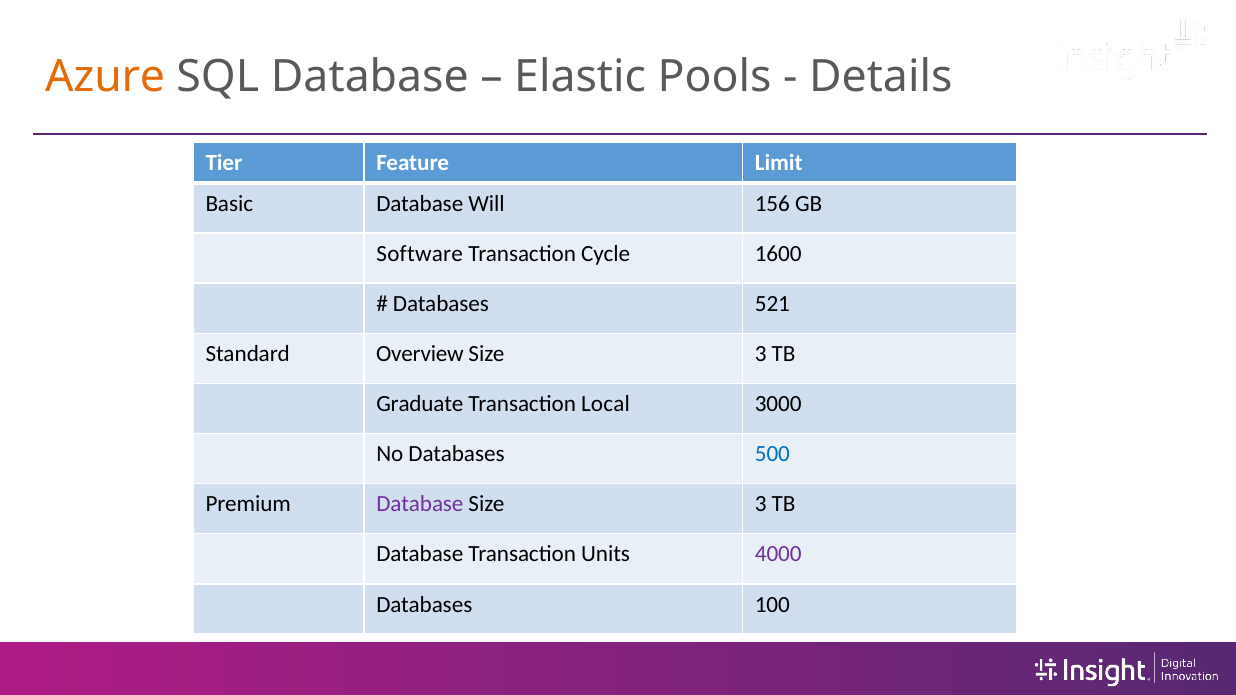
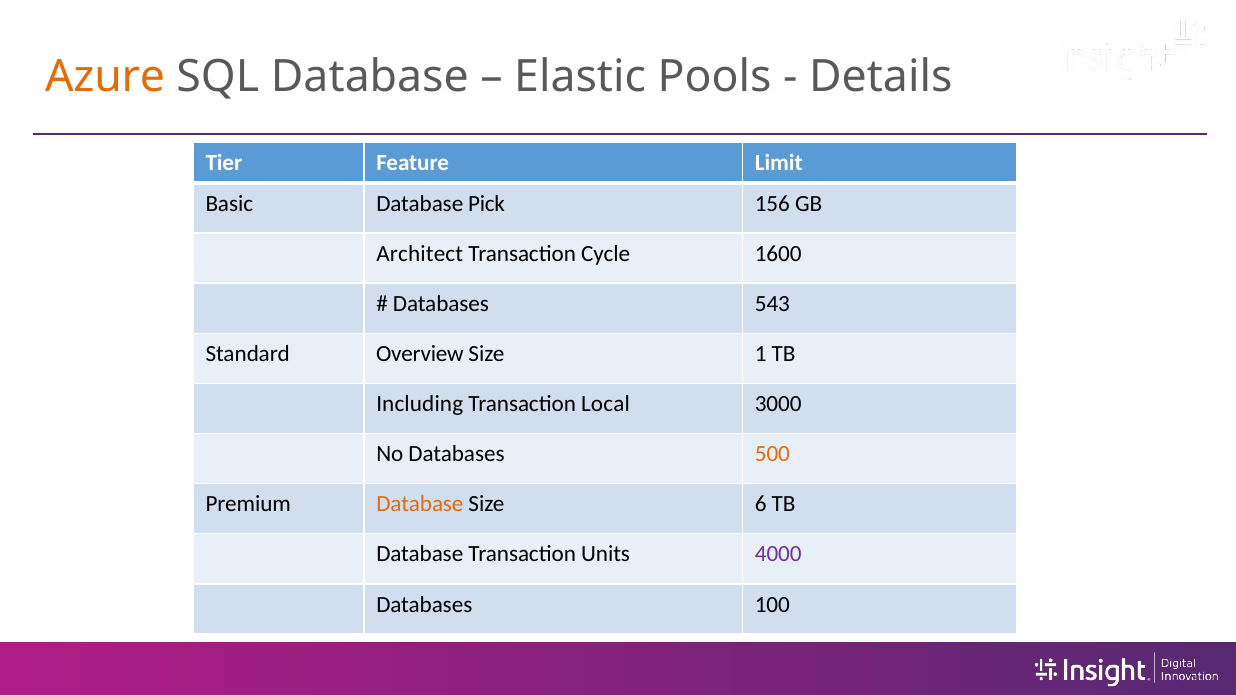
Will: Will -> Pick (487, 204)
Software: Software -> Architect (420, 254)
521: 521 -> 543 (772, 304)
3: 3 -> 1 (761, 354)
Graduate: Graduate -> Including (420, 404)
500 colour: blue -> orange (772, 454)
Database colour: purple -> orange (420, 504)
3: 3 -> 6 (761, 504)
